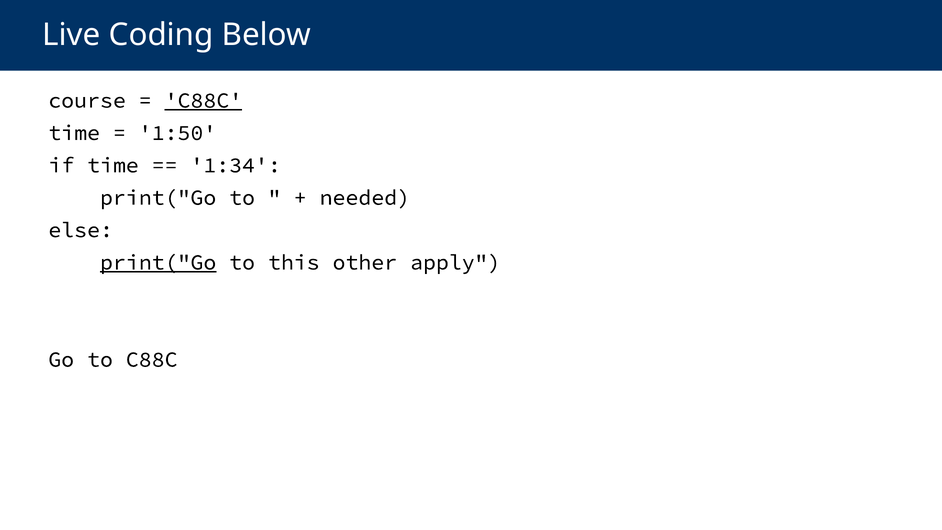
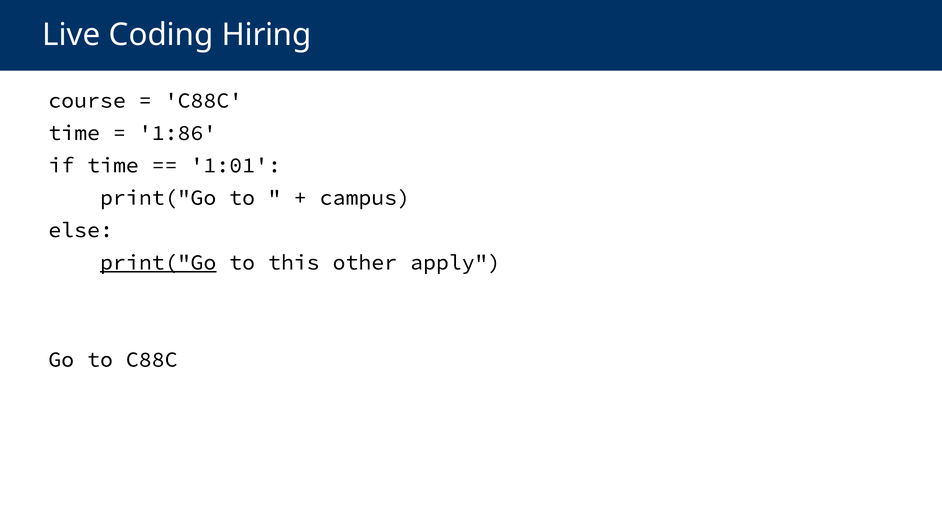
Below: Below -> Hiring (267, 35)
C88C underline: present -> none (203, 100)
1:50: 1:50 -> 1:86 (178, 133)
1:34: 1:34 -> 1:01 (236, 165)
needed: needed -> campus (365, 198)
